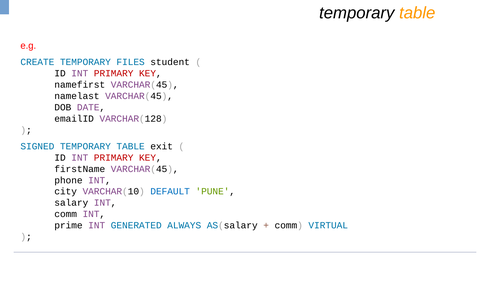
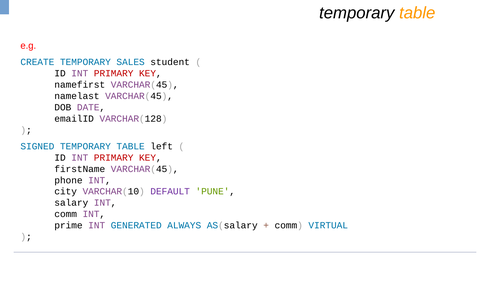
FILES: FILES -> SALES (131, 62)
exit: exit -> left (162, 146)
DEFAULT colour: blue -> purple (170, 191)
